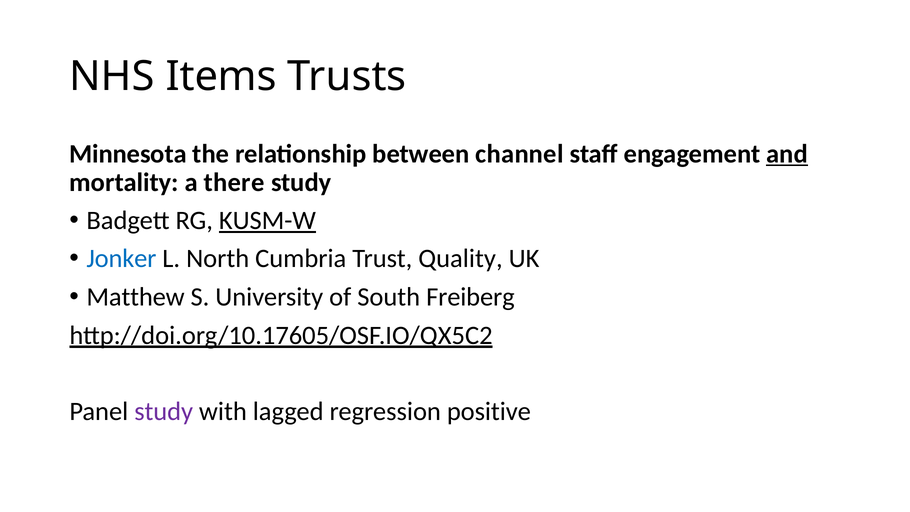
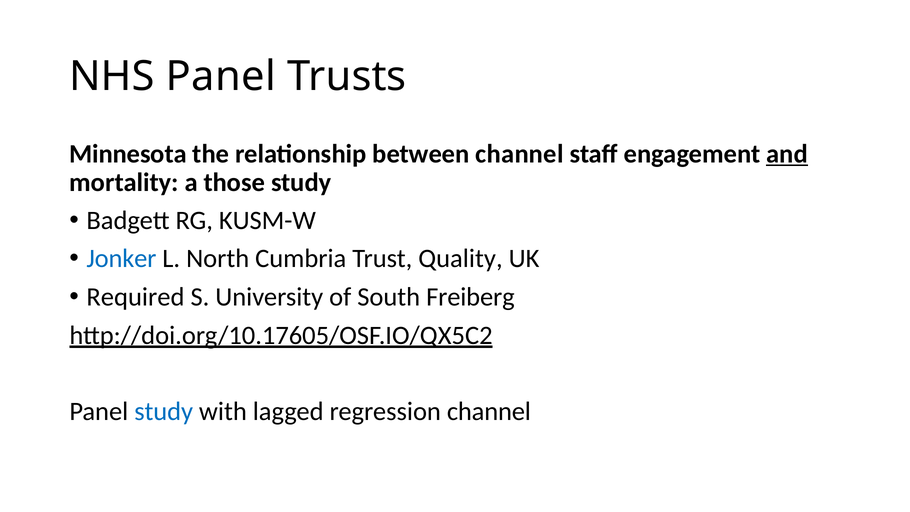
NHS Items: Items -> Panel (221, 76)
there: there -> those (234, 182)
KUSM-W underline: present -> none (267, 221)
Matthew: Matthew -> Required (135, 297)
study colour: purple -> blue (164, 412)
regression positive: positive -> channel (489, 412)
